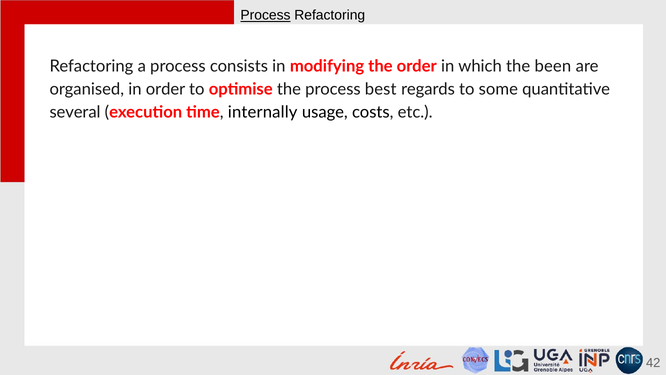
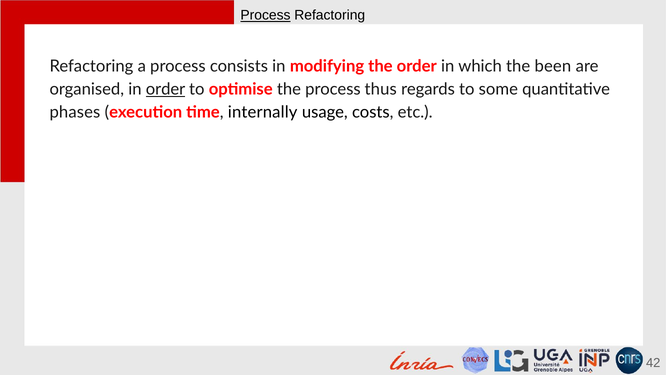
order underline: none -> present (166, 89)
best: best -> thus (381, 89)
several: several -> phases (75, 112)
